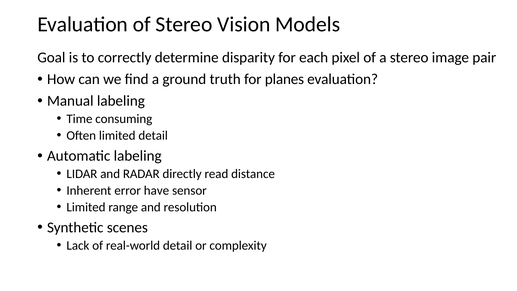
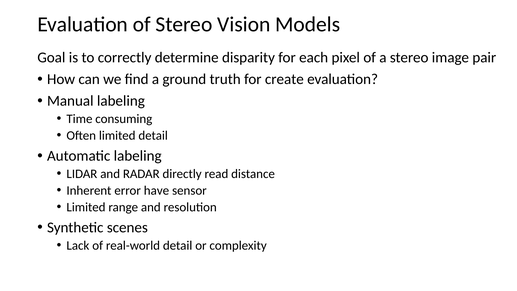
planes: planes -> create (284, 79)
